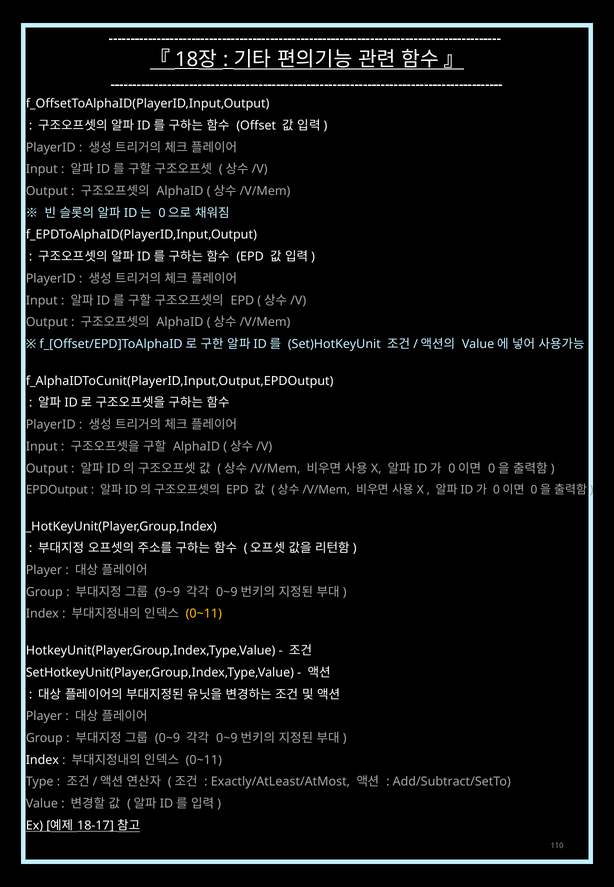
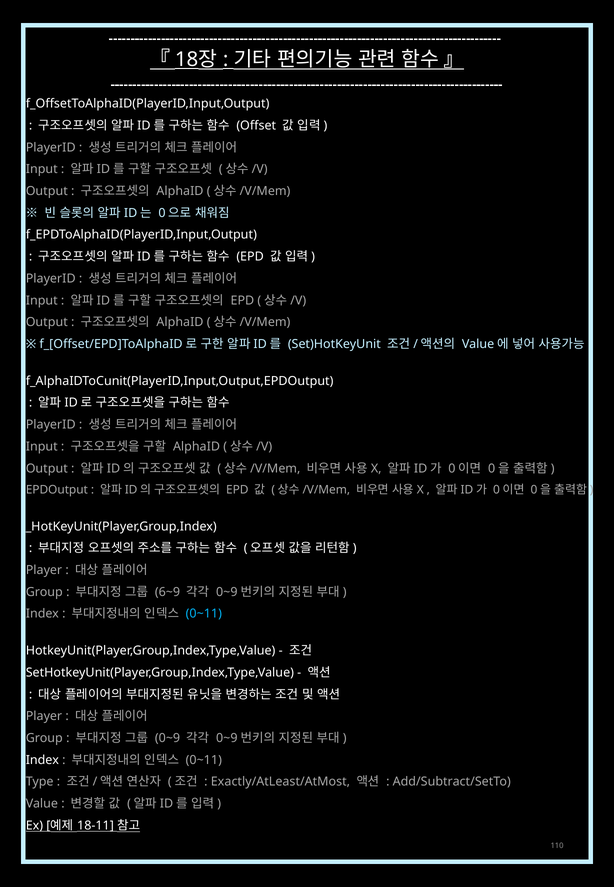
9~9: 9~9 -> 6~9 (168, 592)
0~11 colour: yellow -> light blue (204, 614)
18-17: 18-17 -> 18-11 (95, 825)
